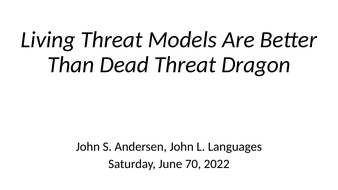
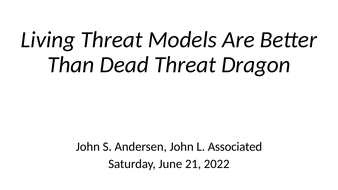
Languages: Languages -> Associated (235, 147)
70: 70 -> 21 (193, 164)
